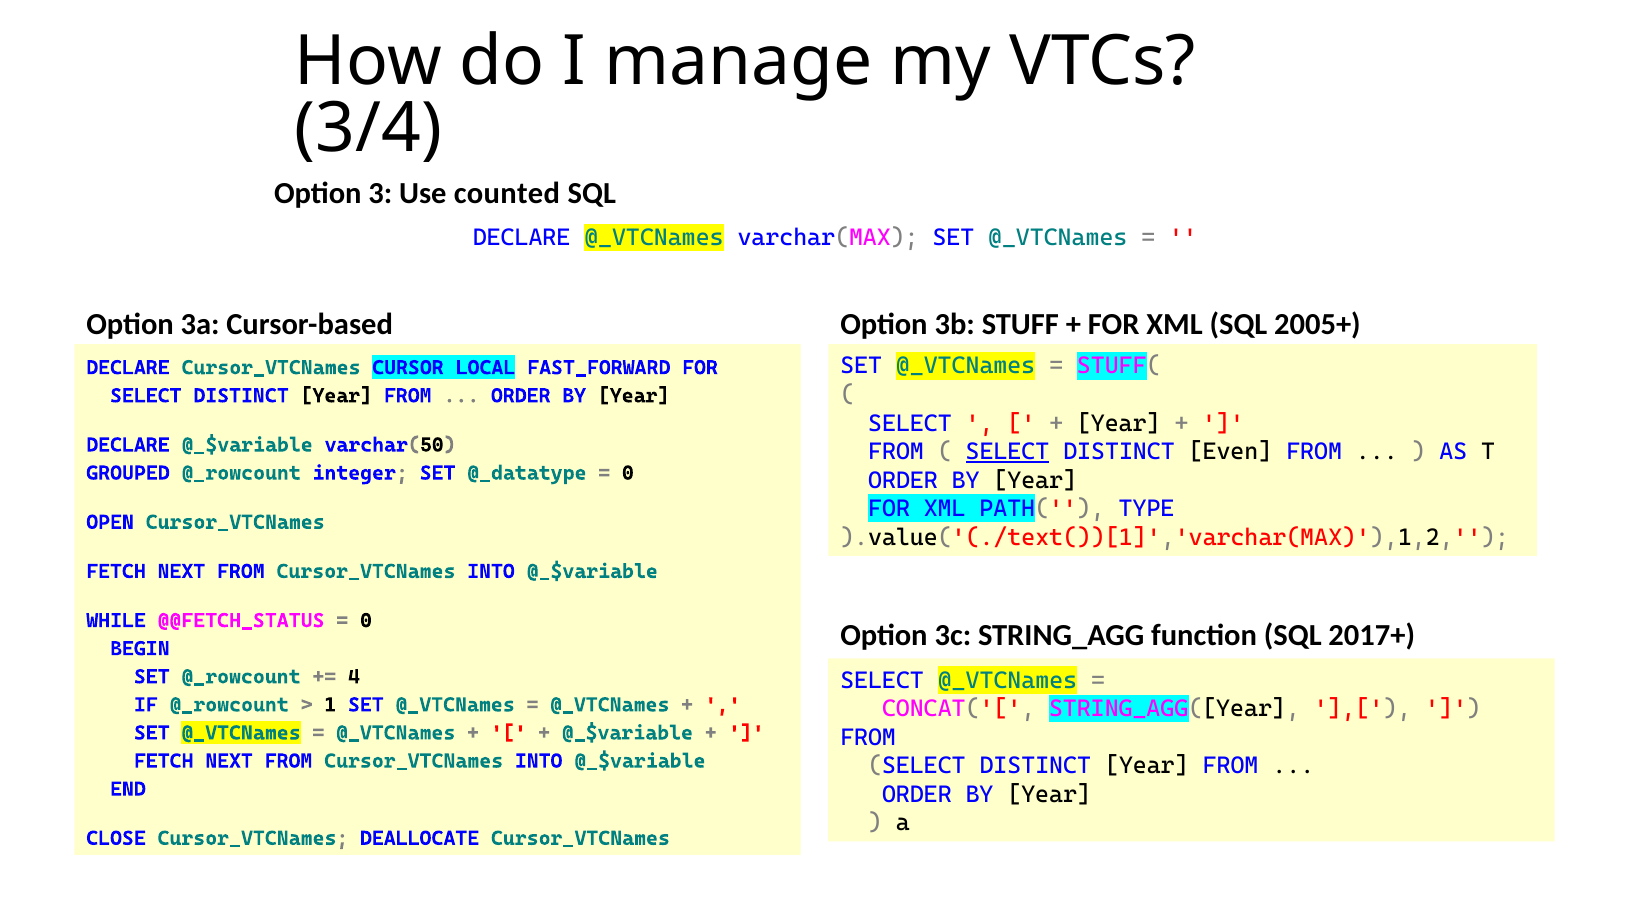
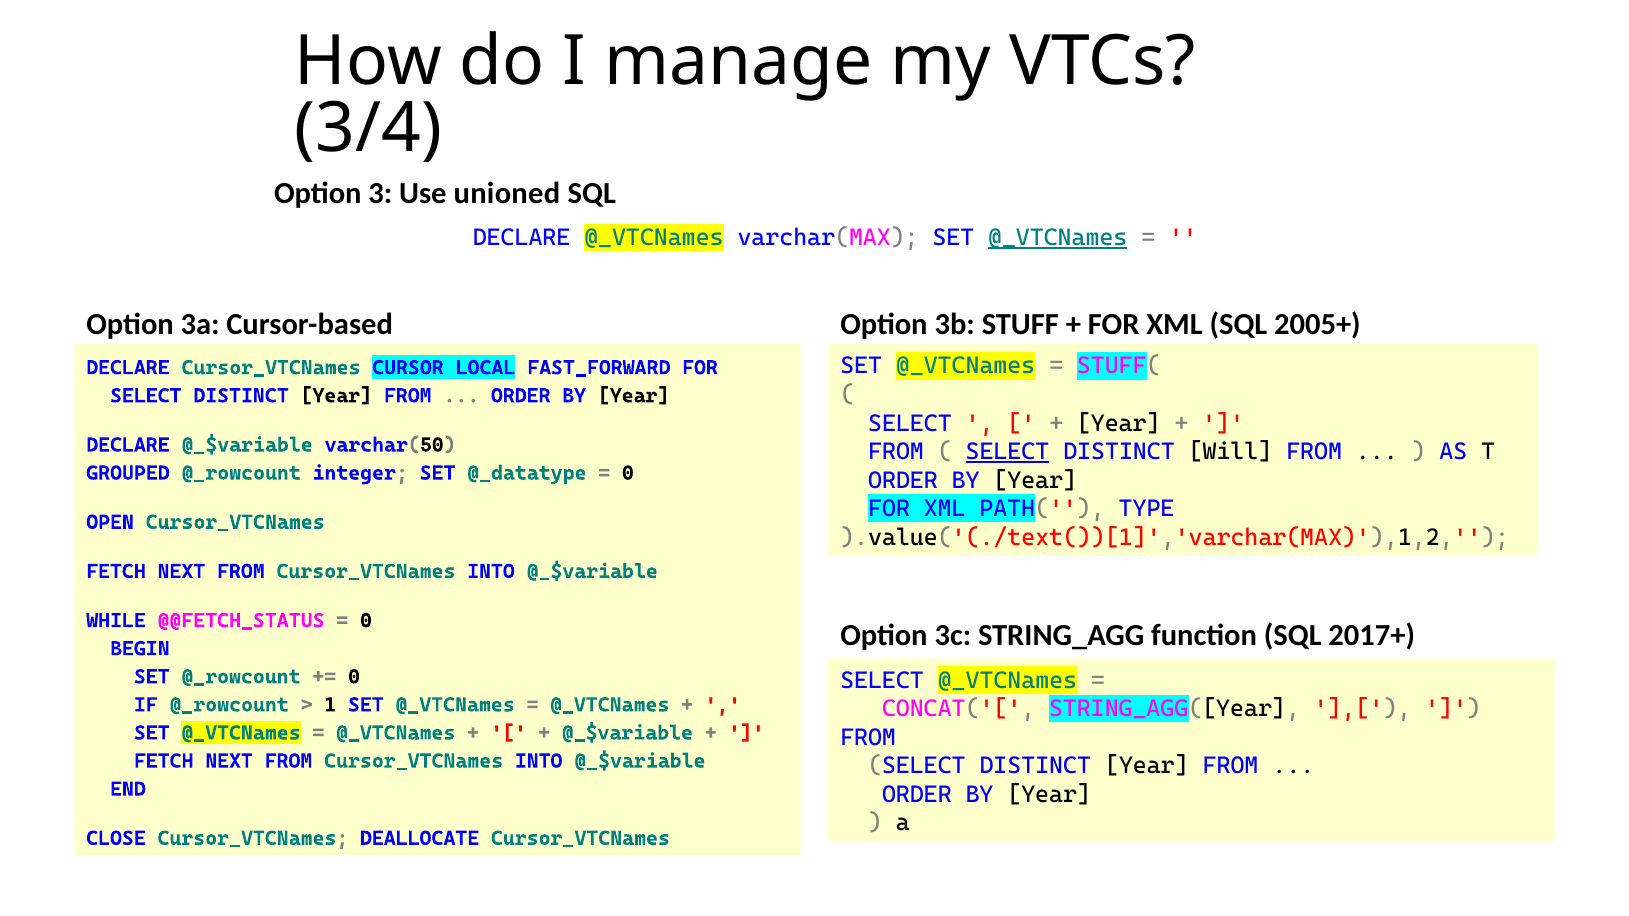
counted: counted -> unioned (507, 194)
@_VTCNames underline: none -> present (1058, 238)
Even: Even -> Will (1230, 452)
4: 4 -> 0 (354, 677)
